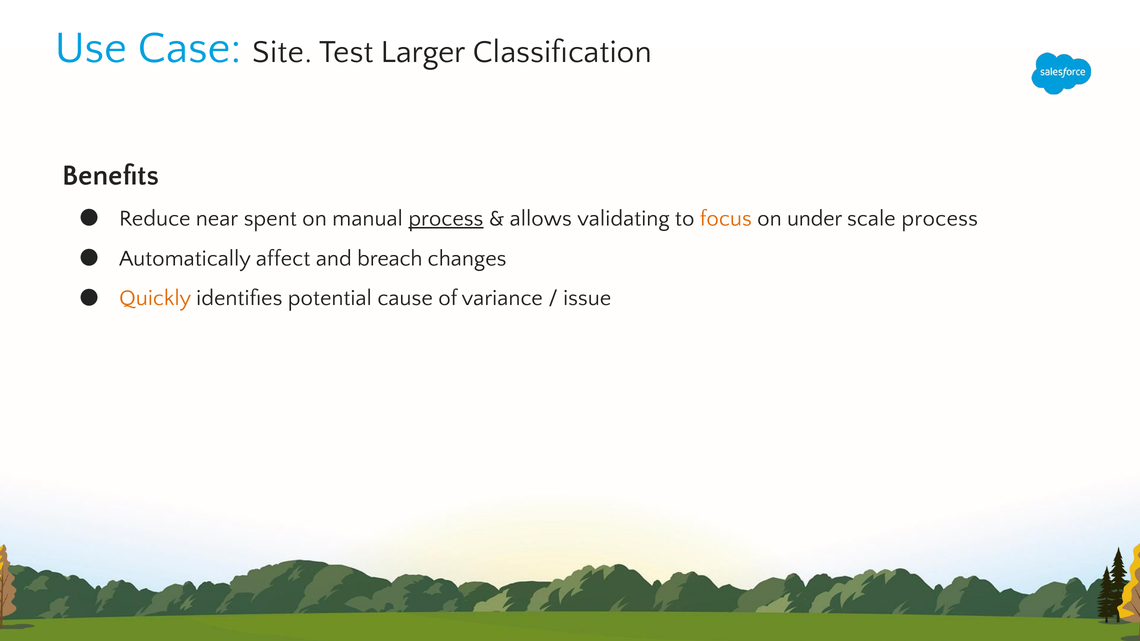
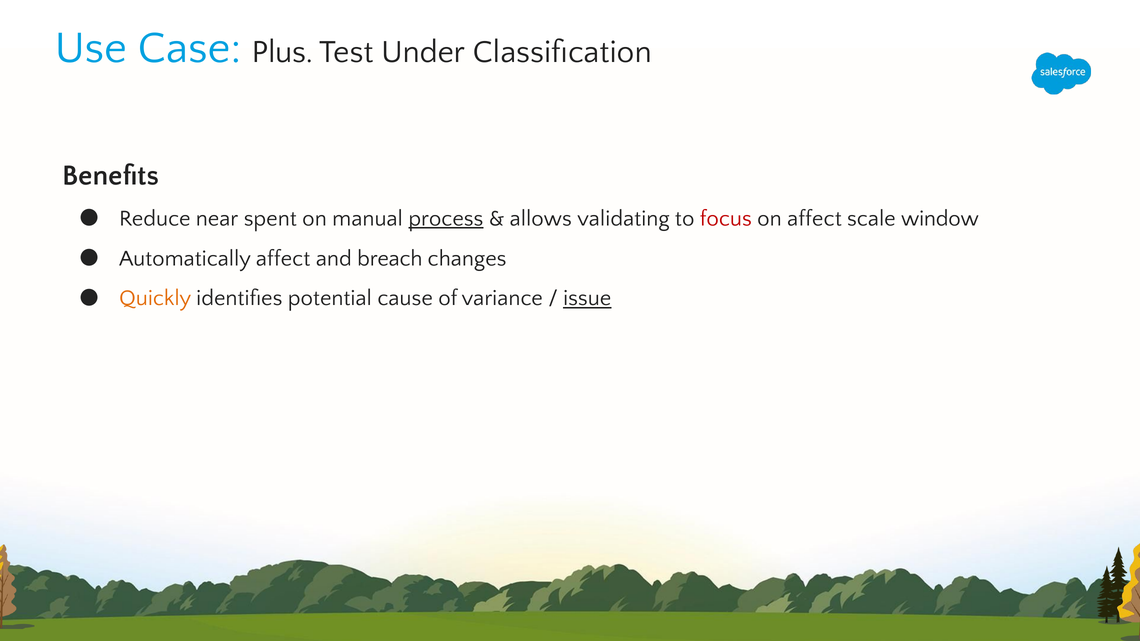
Site: Site -> Plus (283, 52)
Larger: Larger -> Under (423, 52)
focus colour: orange -> red (726, 218)
on under: under -> affect (815, 218)
scale process: process -> window (940, 218)
issue underline: none -> present (587, 298)
